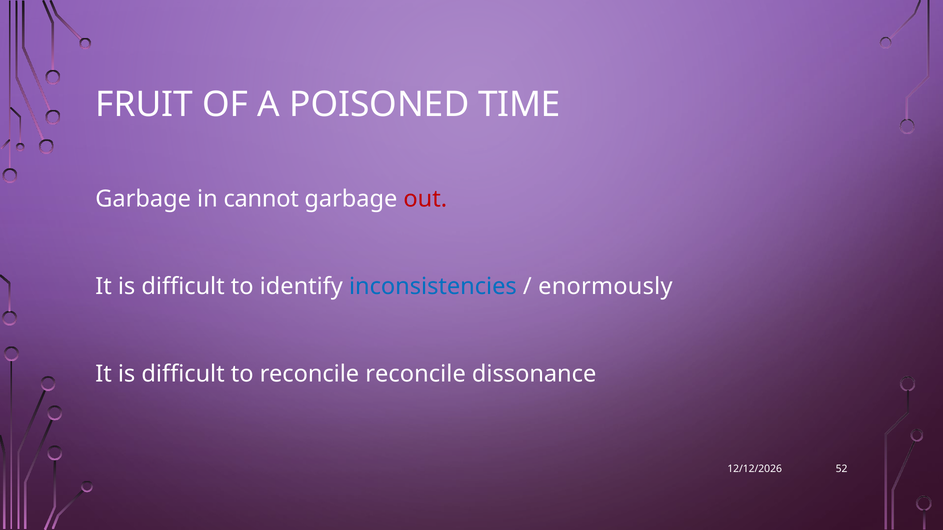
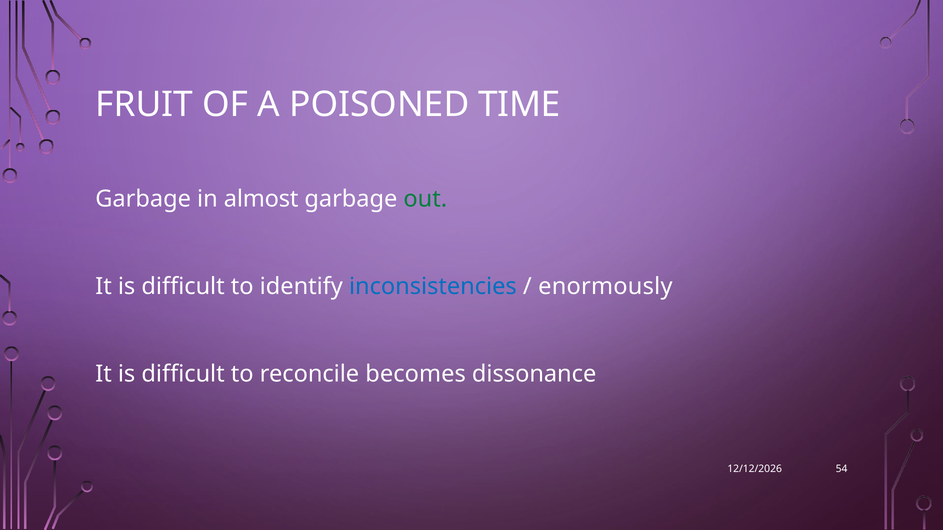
cannot: cannot -> almost (261, 199)
out colour: red -> green (425, 199)
reconcile reconcile: reconcile -> becomes (416, 374)
52: 52 -> 54 (842, 469)
